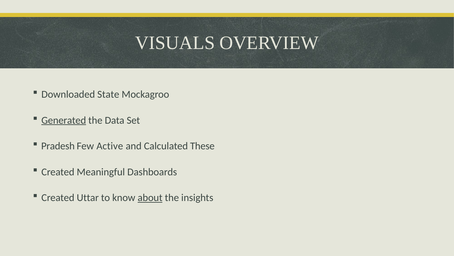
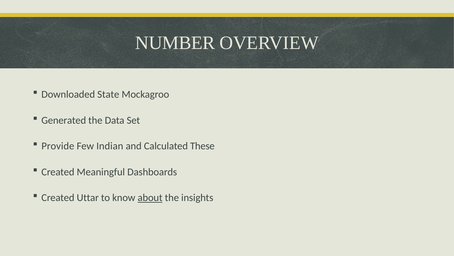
VISUALS: VISUALS -> NUMBER (175, 43)
Generated underline: present -> none (64, 120)
Pradesh: Pradesh -> Provide (58, 146)
Active: Active -> Indian (110, 146)
